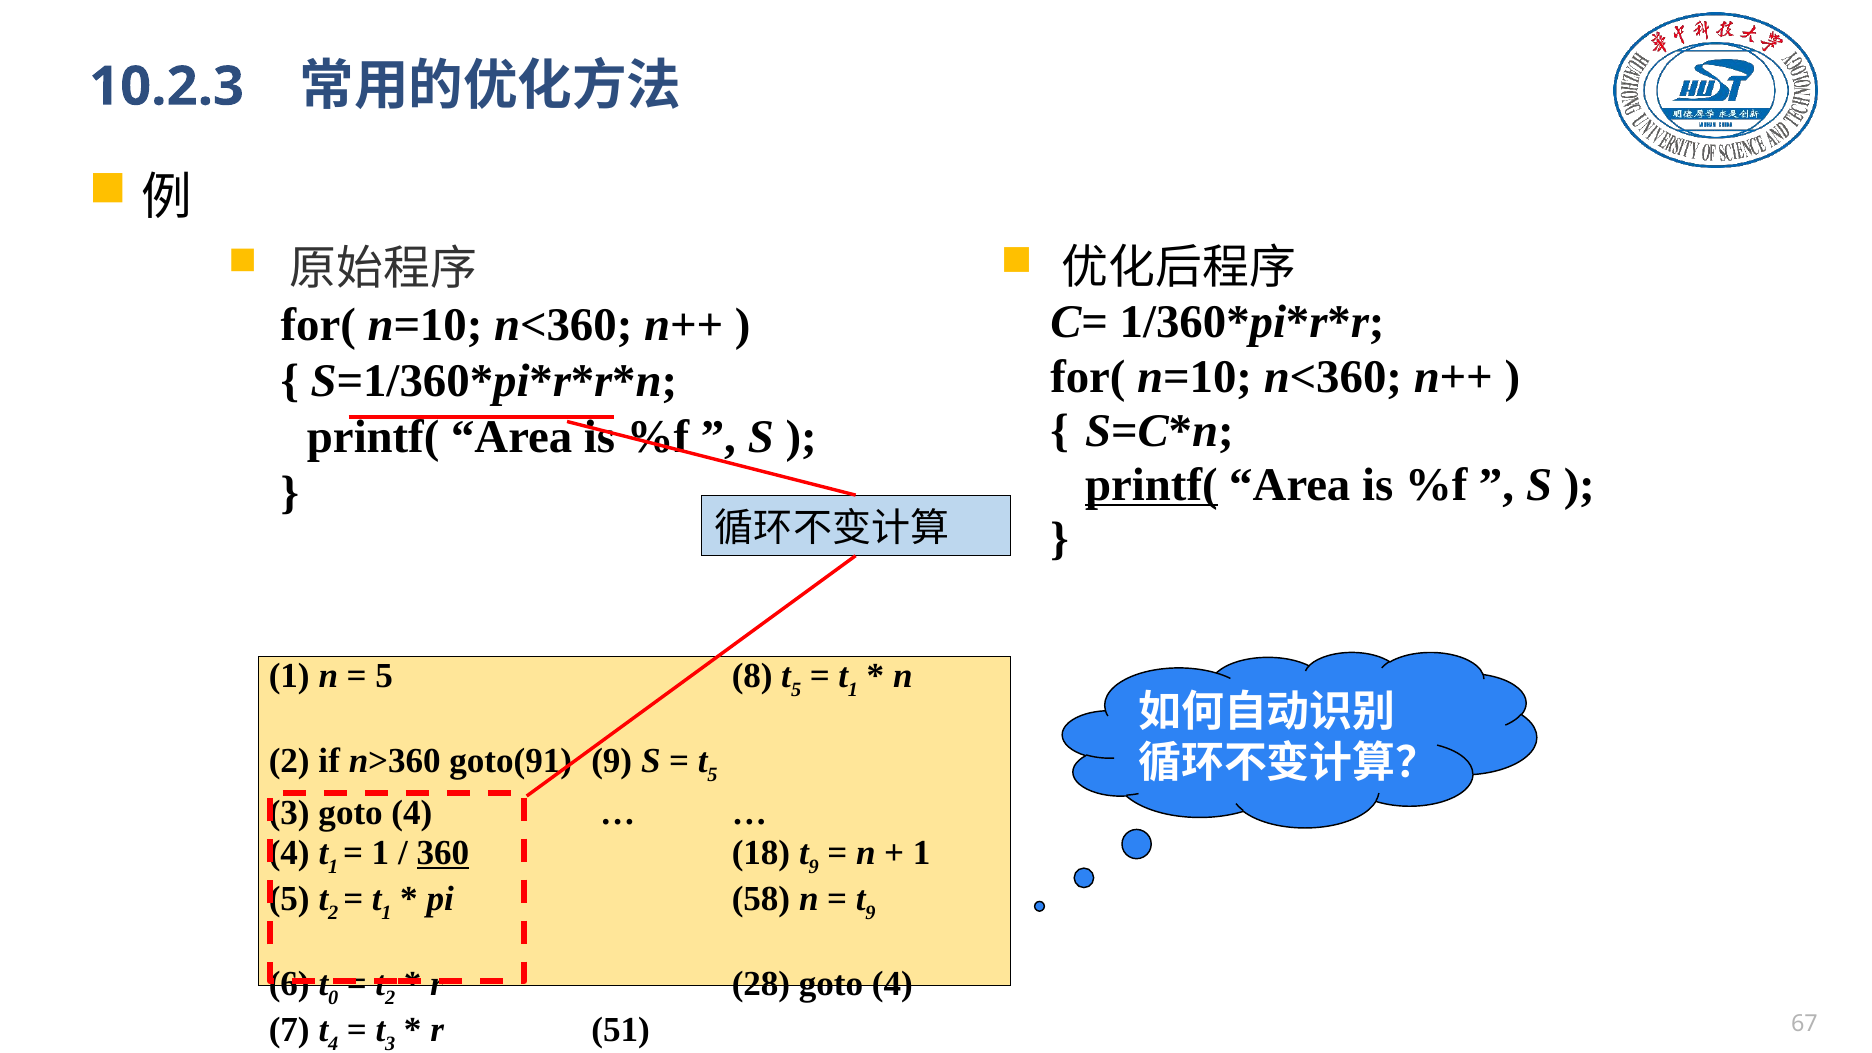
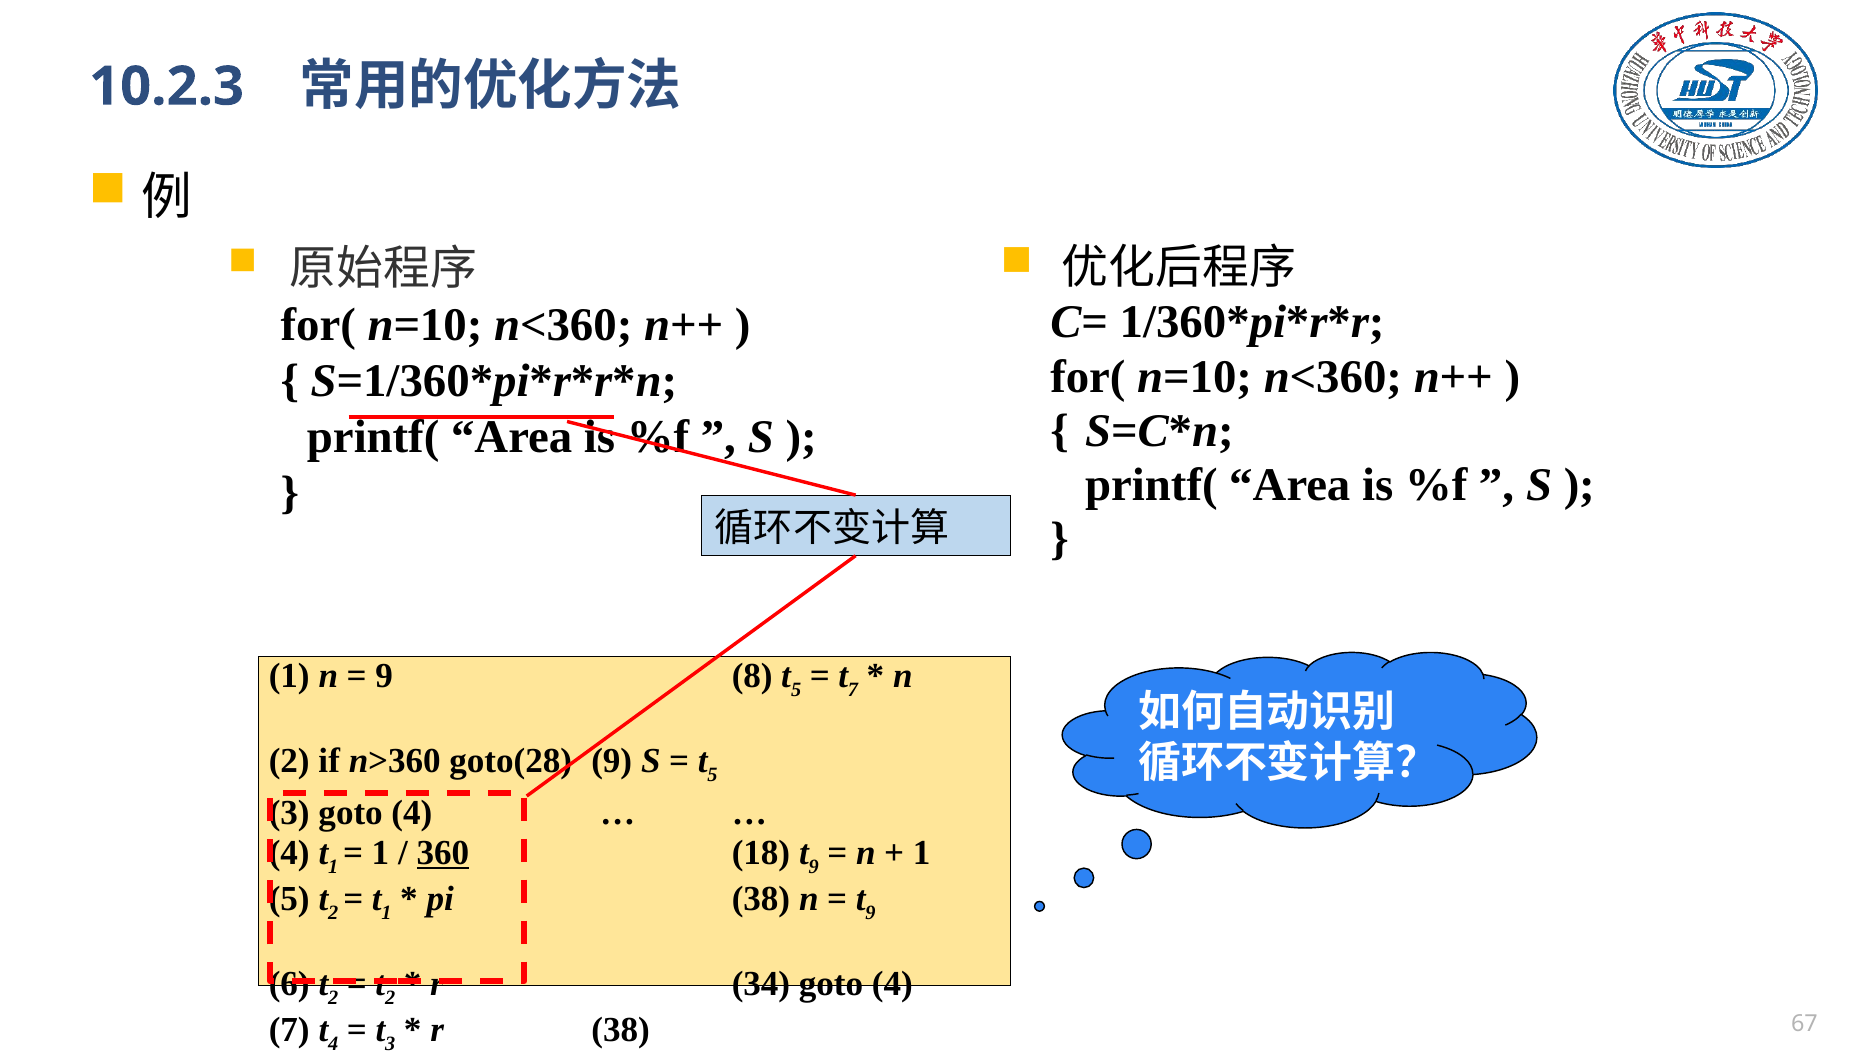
printf( underline: present -> none (1151, 485)
5: 5 -> 9 (384, 676)
1: 1 -> 7 (853, 690)
goto(91: goto(91 -> goto(28 (511, 761)
pi 58: 58 -> 38 (761, 899)
0: 0 -> 2 (333, 998)
28: 28 -> 34 (761, 984)
r 51: 51 -> 38 (621, 1030)
